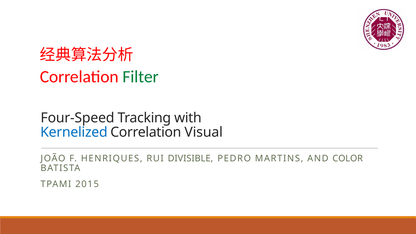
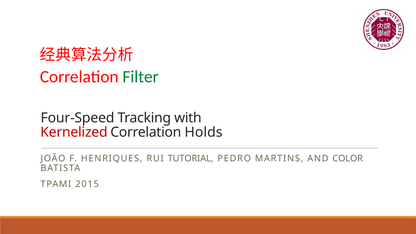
Kernelized colour: blue -> red (74, 132)
Visual: Visual -> Holds (204, 132)
DIVISIBLE: DIVISIBLE -> TUTORIAL (191, 158)
